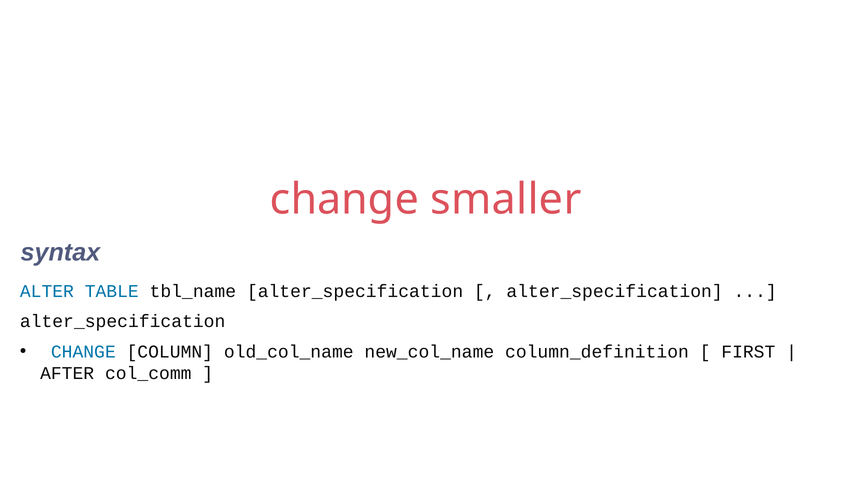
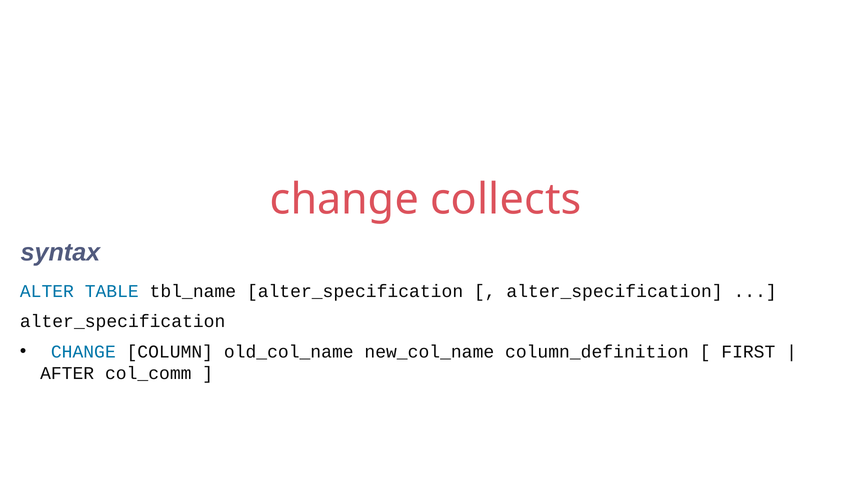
smaller: smaller -> collects (506, 199)
